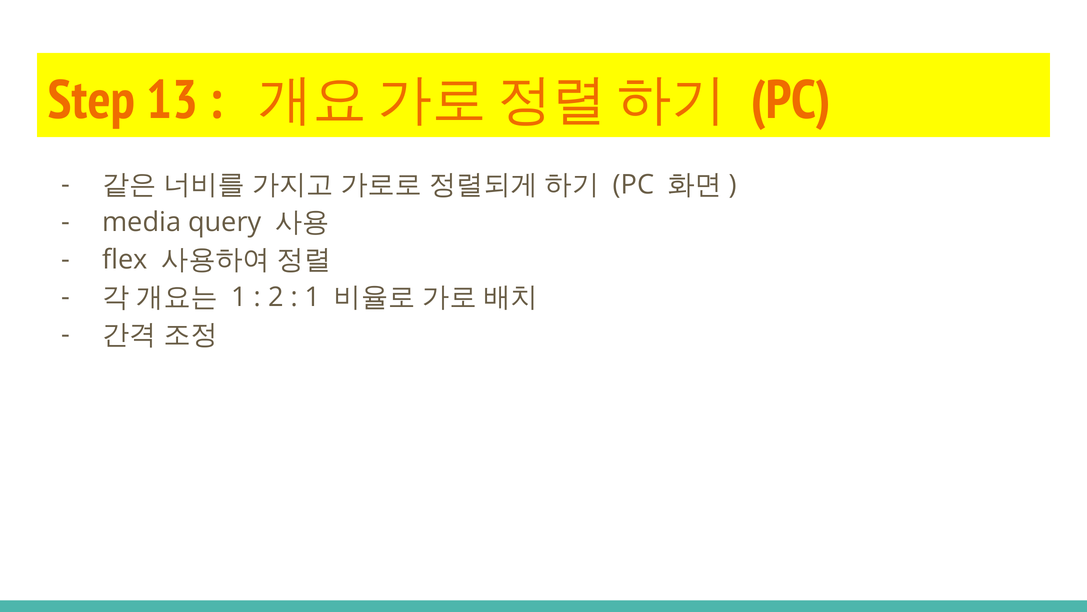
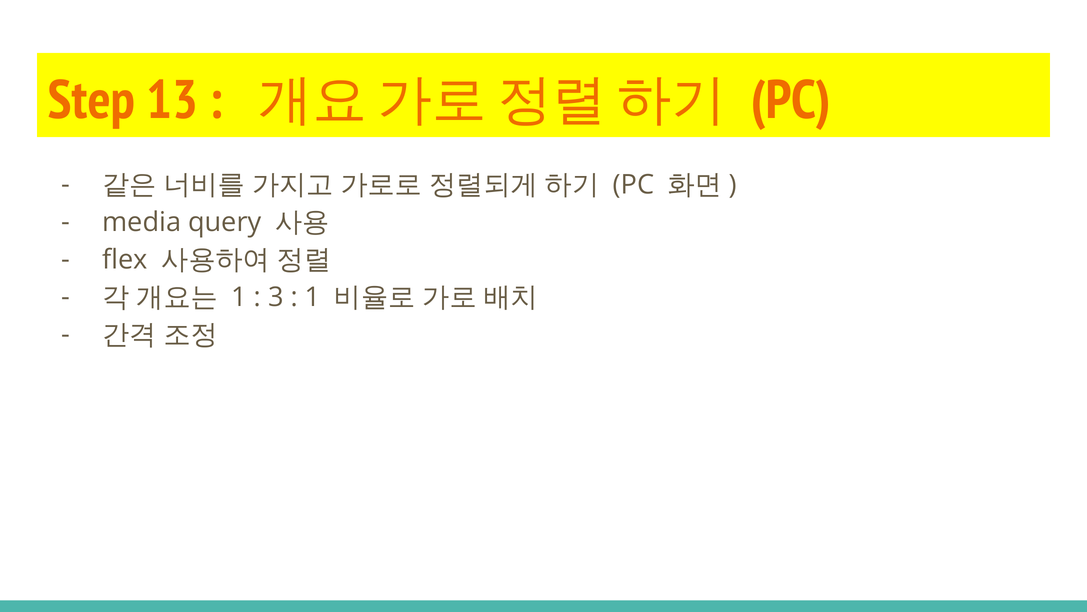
2: 2 -> 3 (276, 297)
